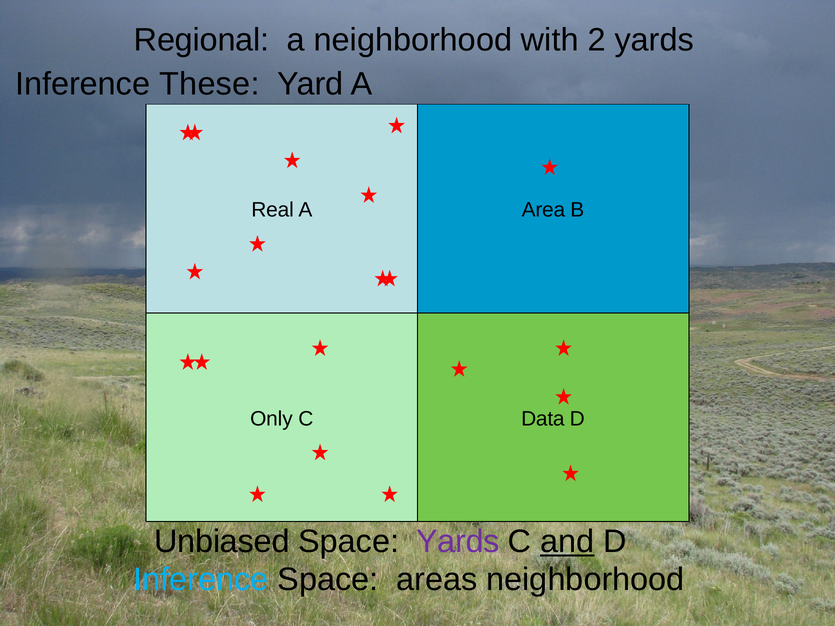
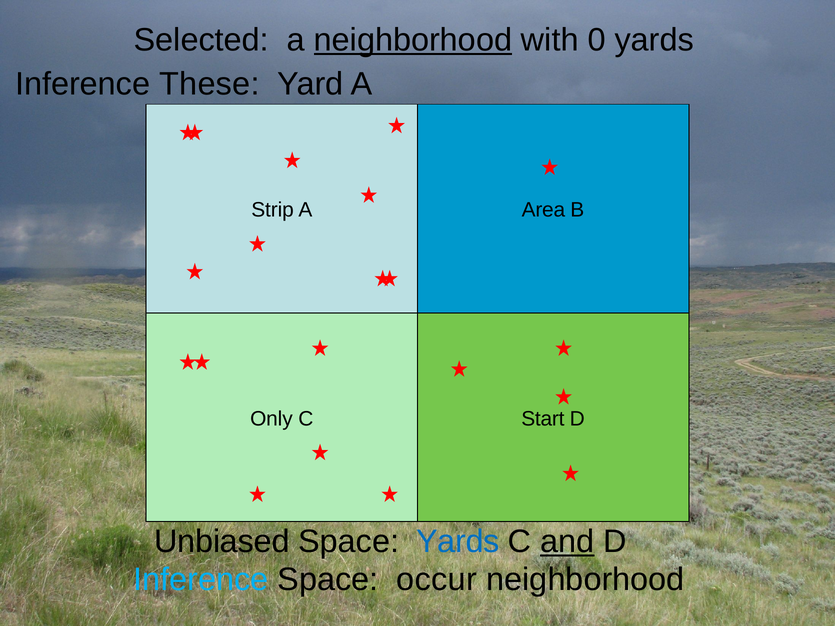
Regional: Regional -> Selected (201, 40)
neighborhood underline: none -> present (413, 40)
2: 2 -> 0 (597, 40)
Real: Real -> Strip (273, 210)
Data: Data -> Start (543, 419)
Yards colour: purple -> blue (458, 542)
areas: areas -> occur (437, 580)
